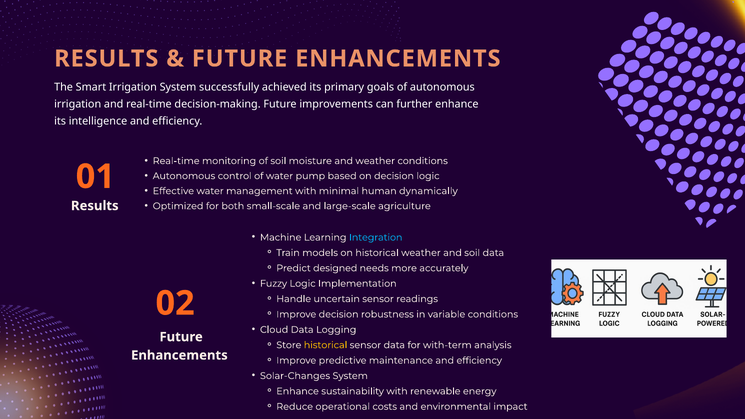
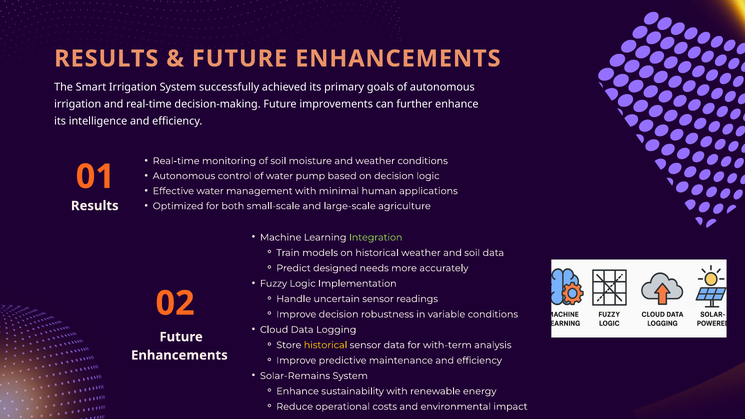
dynamically: dynamically -> applications (428, 191)
Integration colour: light blue -> light green (376, 237)
Solar-Changes: Solar-Changes -> Solar-Remains (295, 376)
